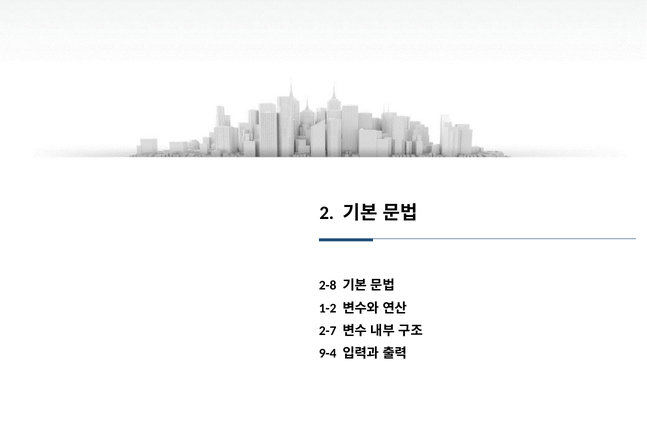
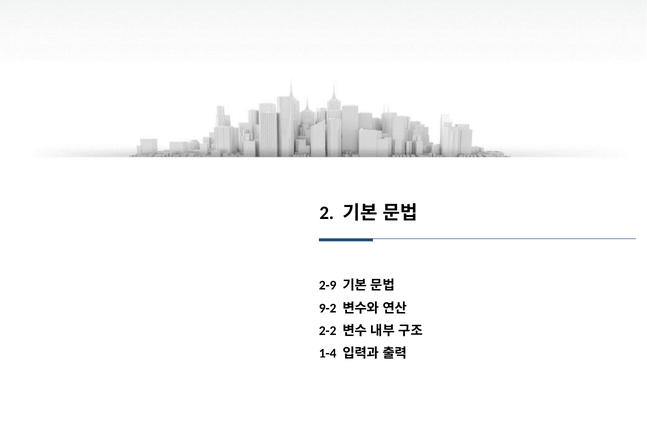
2-8: 2-8 -> 2-9 (328, 285)
1-2: 1-2 -> 9-2 (328, 308)
2-7: 2-7 -> 2-2 (328, 331)
9-4: 9-4 -> 1-4 (328, 353)
